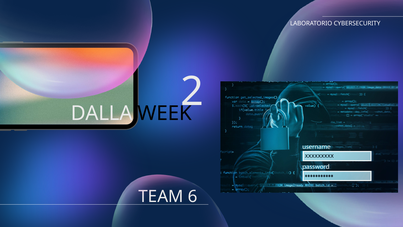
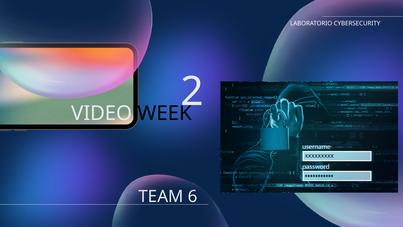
DALLA: DALLA -> VIDEO (102, 113)
